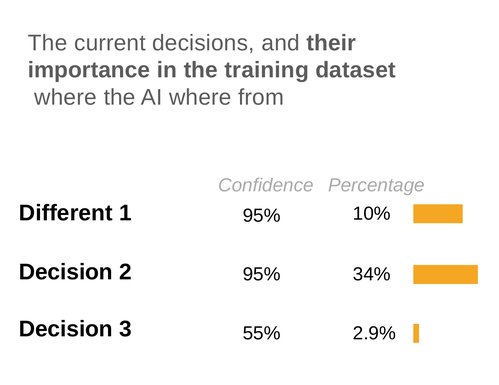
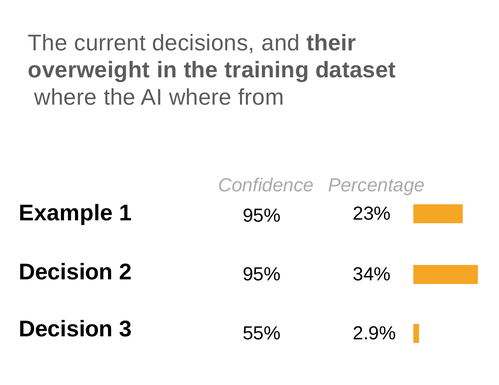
importance: importance -> overweight (89, 70)
Different: Different -> Example (66, 213)
10%: 10% -> 23% (372, 214)
